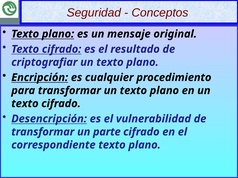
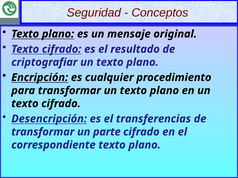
vulnerabilidad: vulnerabilidad -> transferencias (153, 119)
